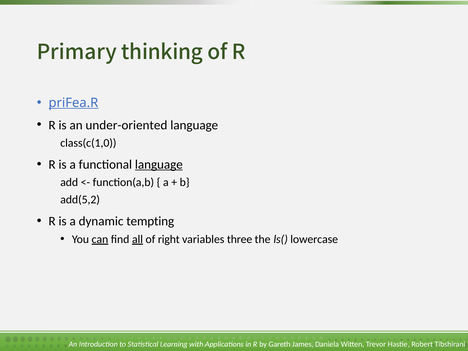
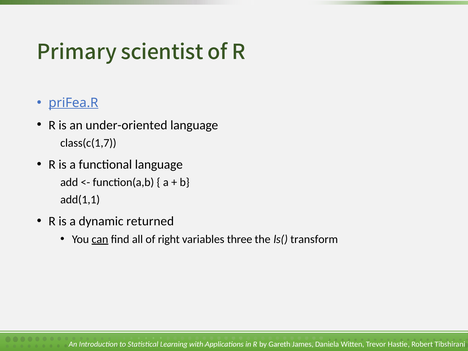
thinking: thinking -> scientist (162, 52)
class(c(1,0: class(c(1,0 -> class(c(1,7 (88, 143)
language underline: present -> none (159, 164)
add(5,2: add(5,2 -> add(1,1 (80, 200)
tempting: tempting -> returned (150, 221)
all underline: present -> none (137, 239)
lowercase: lowercase -> transform (314, 239)
